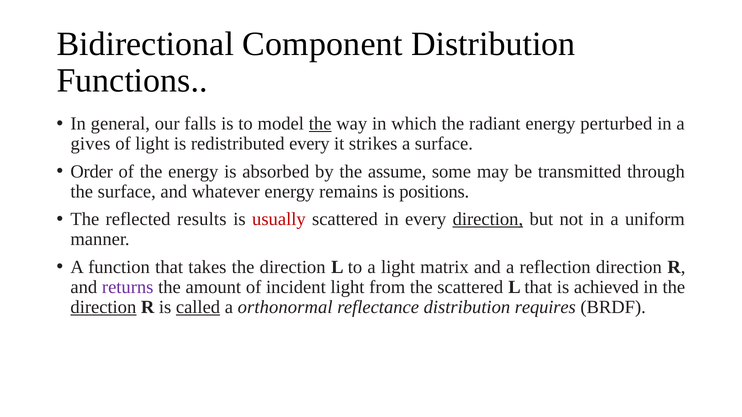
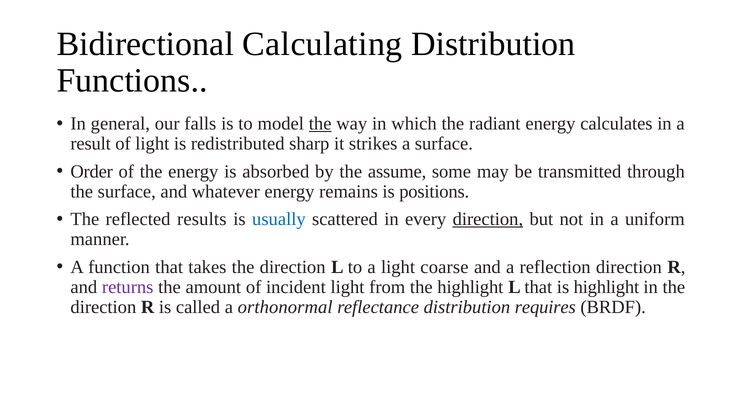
Component: Component -> Calculating (322, 44)
perturbed: perturbed -> calculates (616, 124)
gives: gives -> result (91, 144)
redistributed every: every -> sharp (309, 144)
usually colour: red -> blue (279, 219)
matrix: matrix -> coarse (444, 267)
the scattered: scattered -> highlight (470, 287)
is achieved: achieved -> highlight (606, 287)
direction underline: present -> none (103, 307)
called underline: present -> none (198, 307)
